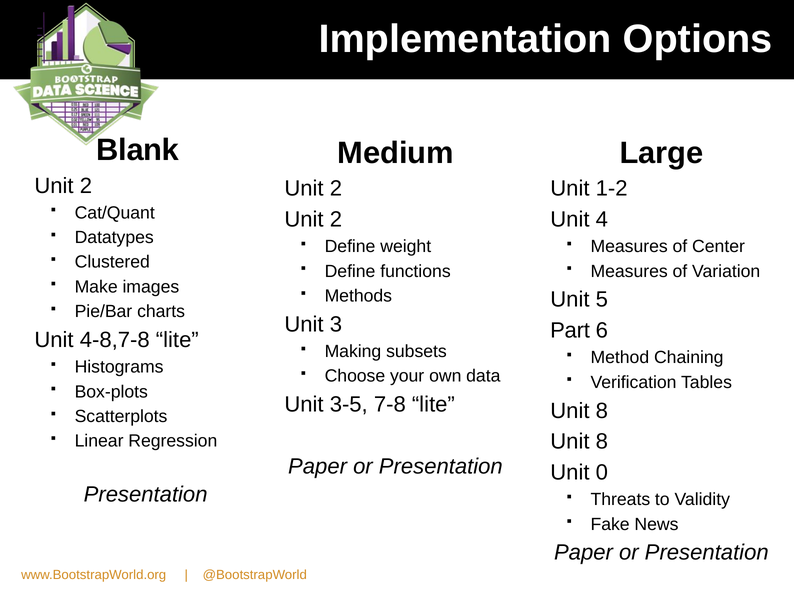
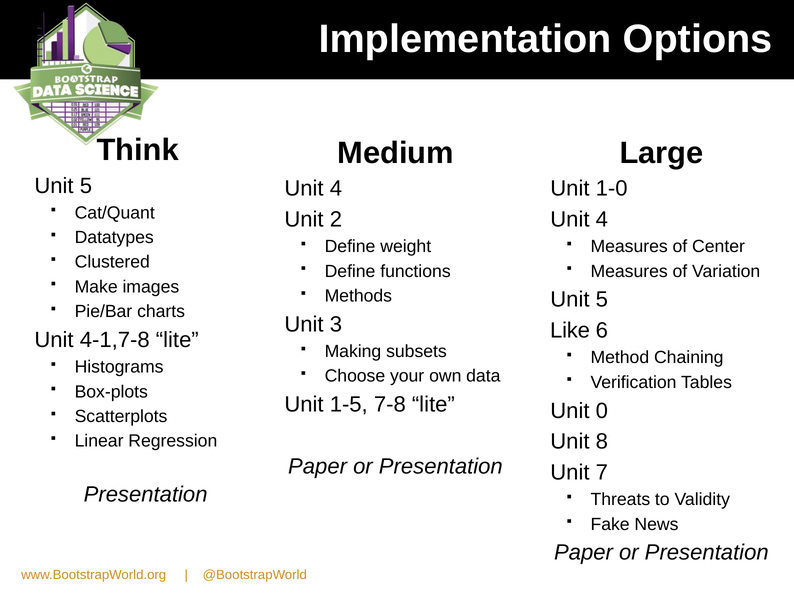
Blank: Blank -> Think (138, 150)
2: 2 -> 5 (86, 186)
2: 2 -> 4 (336, 189)
1-2: 1-2 -> 1-0 (612, 189)
Part: Part -> Like (570, 331)
4-8,7-8: 4-8,7-8 -> 4-1,7-8 (115, 340)
3-5: 3-5 -> 1-5 (349, 405)
8: 8 -> 0 (602, 411)
0: 0 -> 7 (602, 473)
